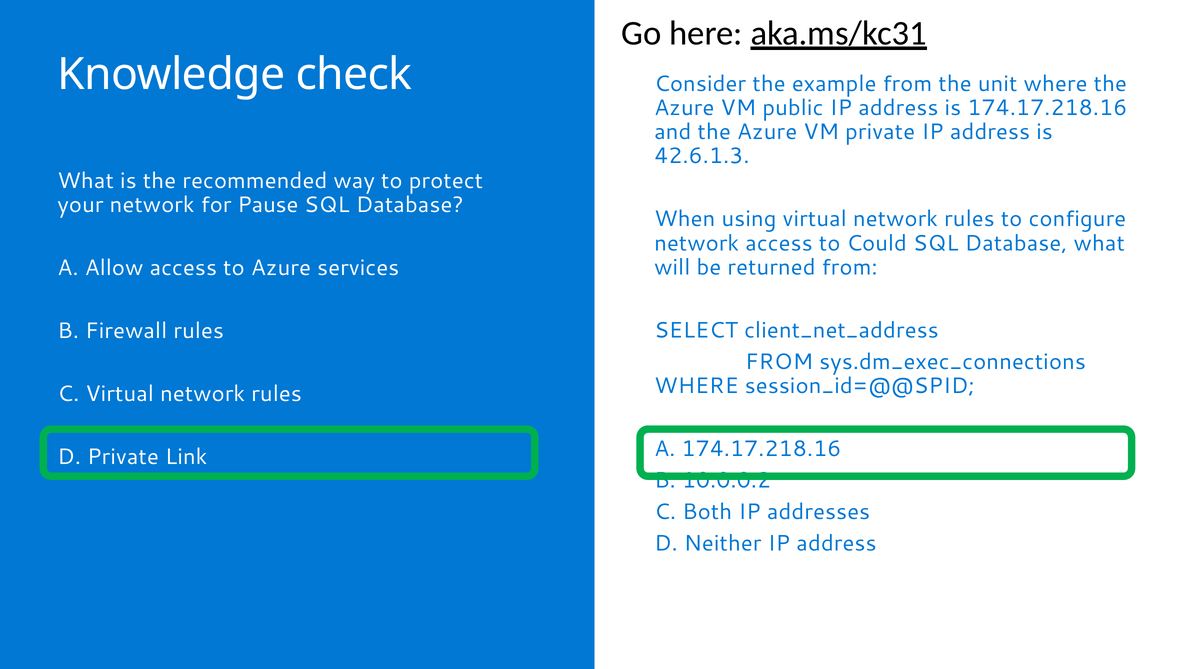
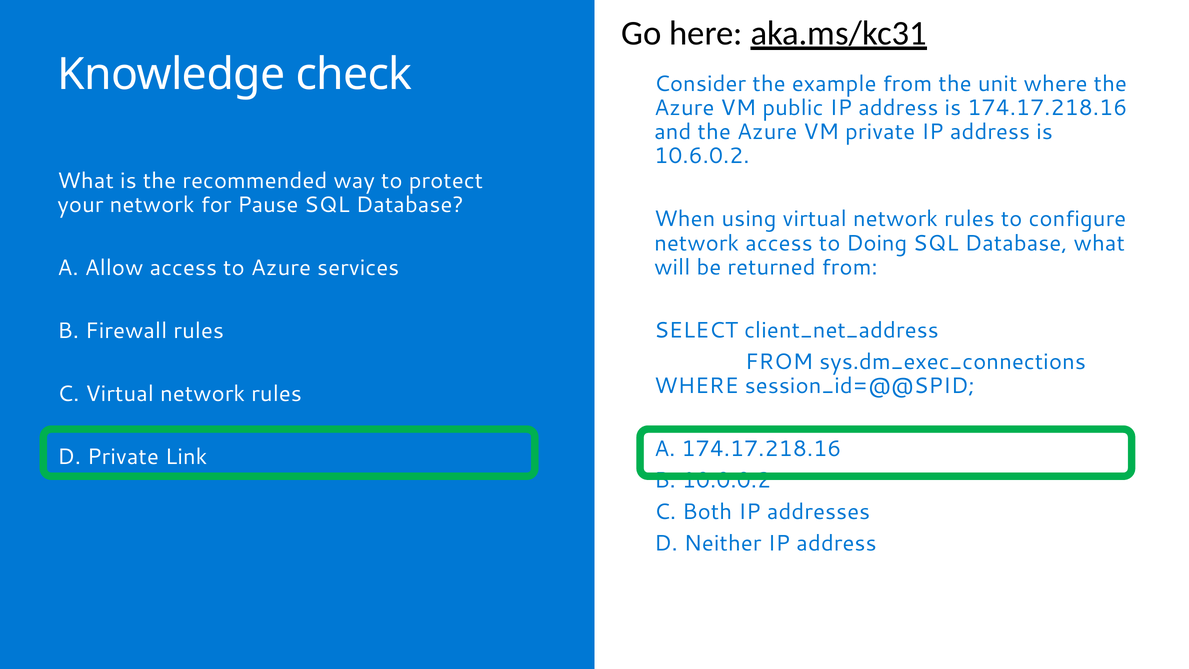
42.6.1.3: 42.6.1.3 -> 10.6.0.2 (702, 156)
Could: Could -> Doing (877, 243)
